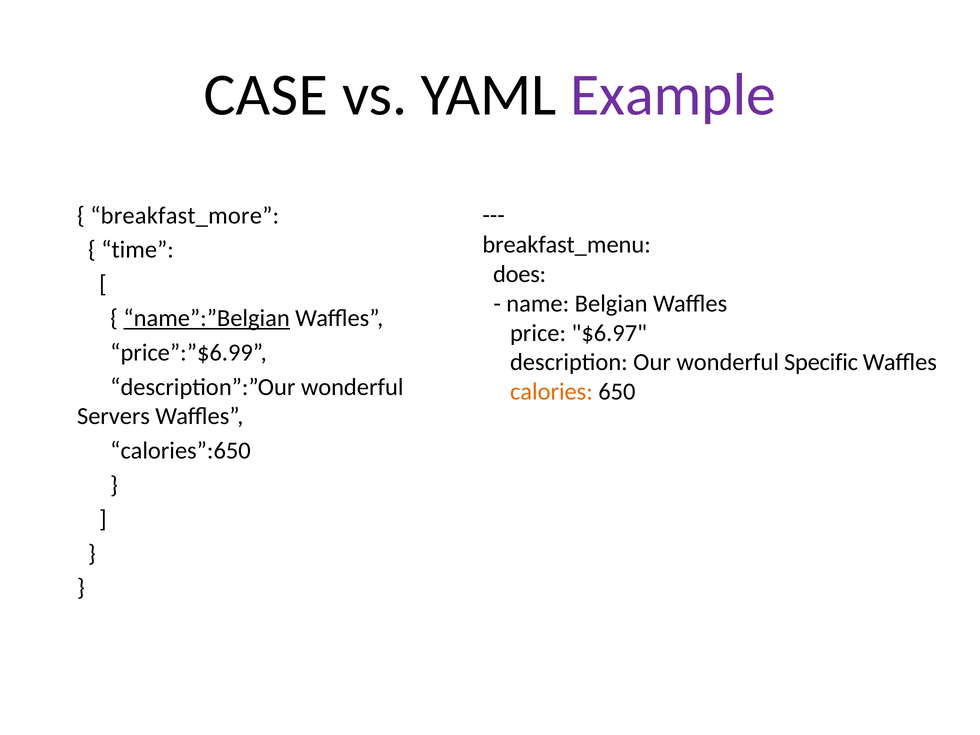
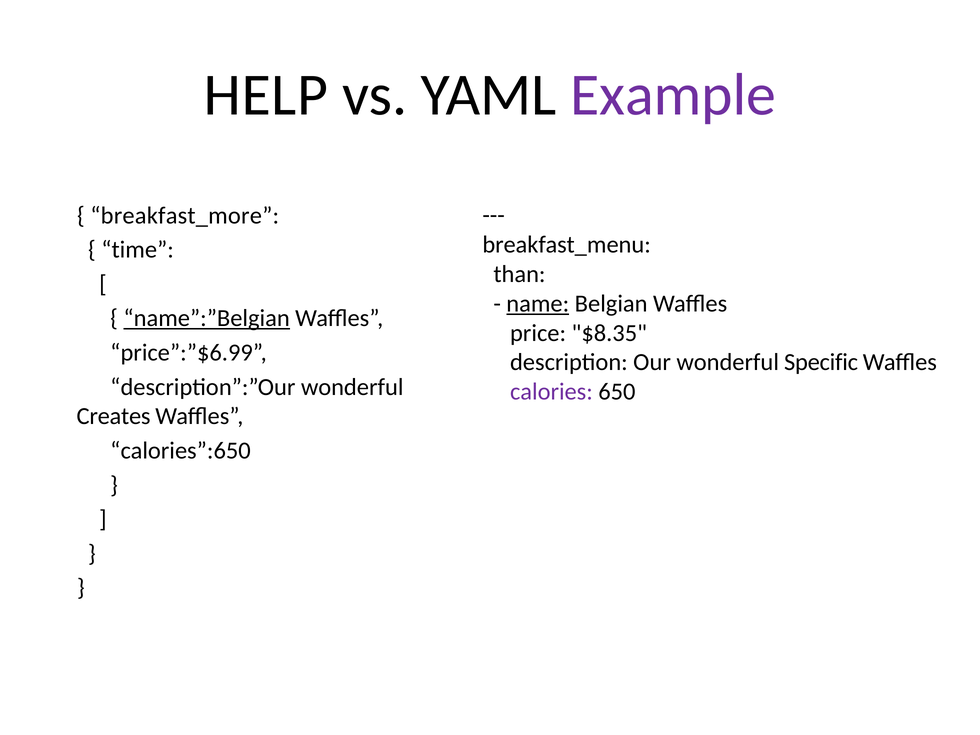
CASE: CASE -> HELP (266, 95)
does: does -> than (519, 274)
name underline: none -> present (538, 304)
$6.97: $6.97 -> $8.35 (609, 333)
calories colour: orange -> purple (551, 392)
Servers: Servers -> Creates (114, 416)
